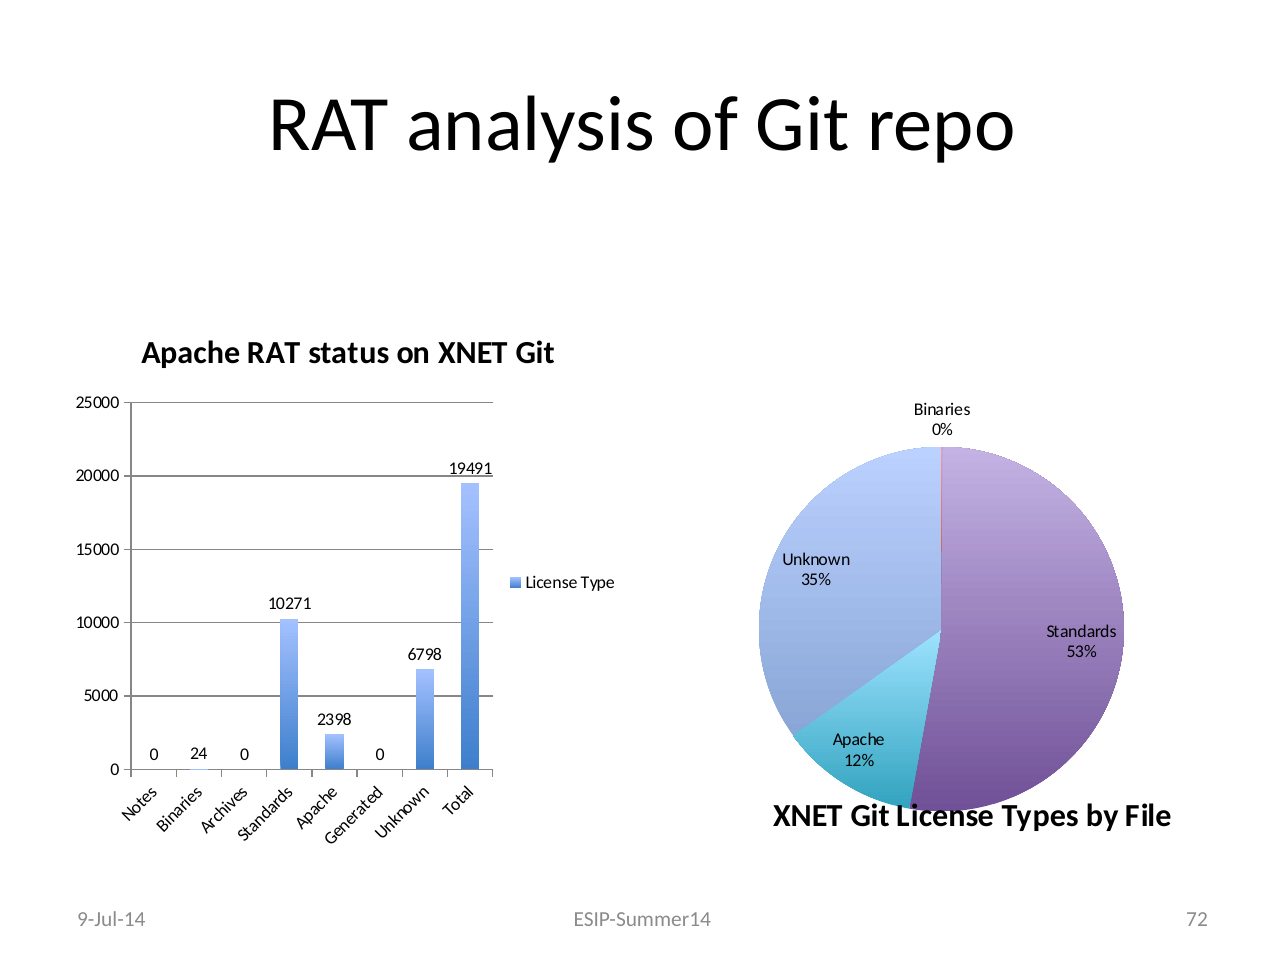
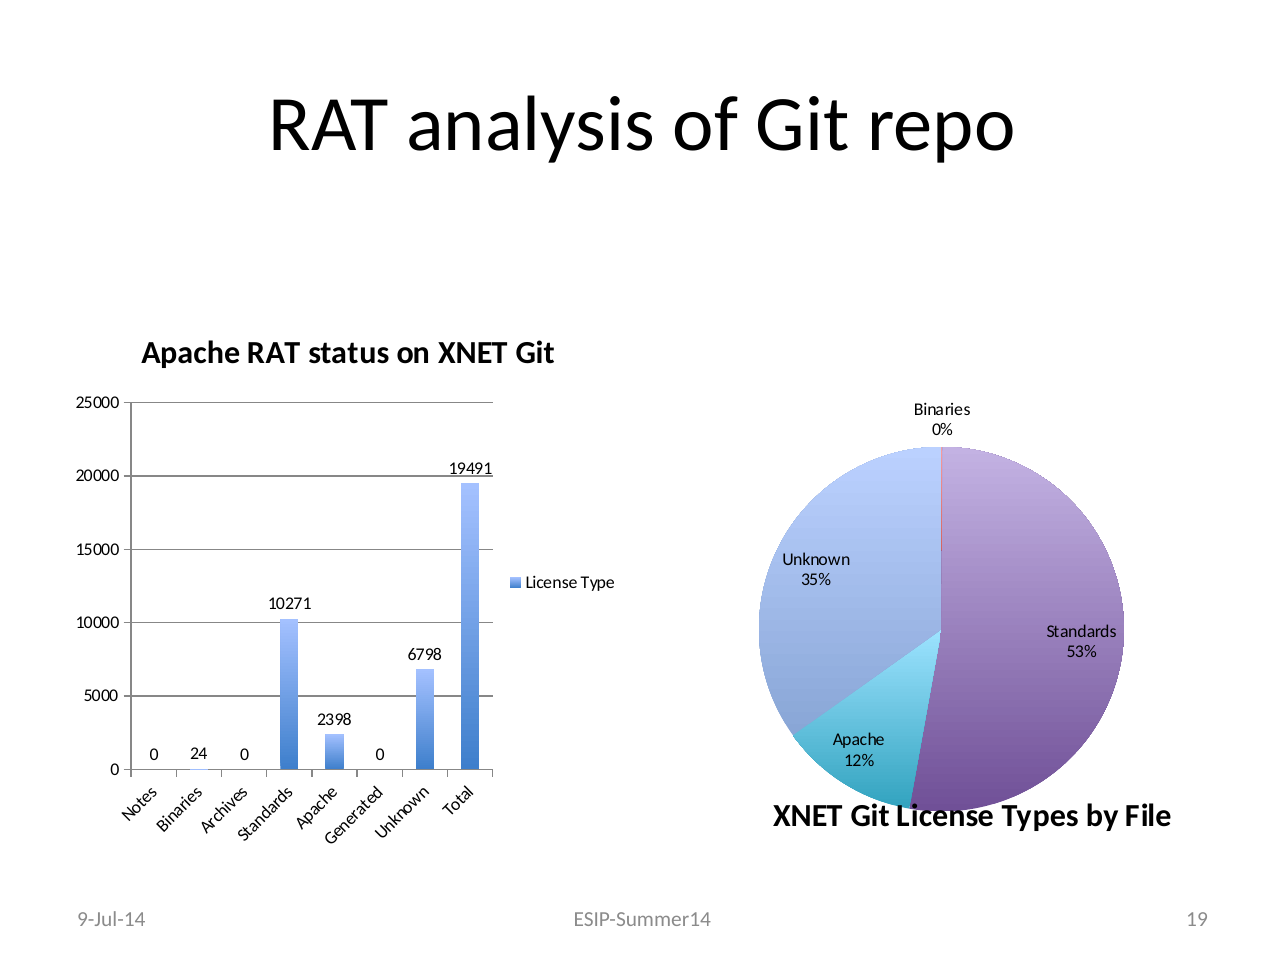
72: 72 -> 19 (1197, 920)
